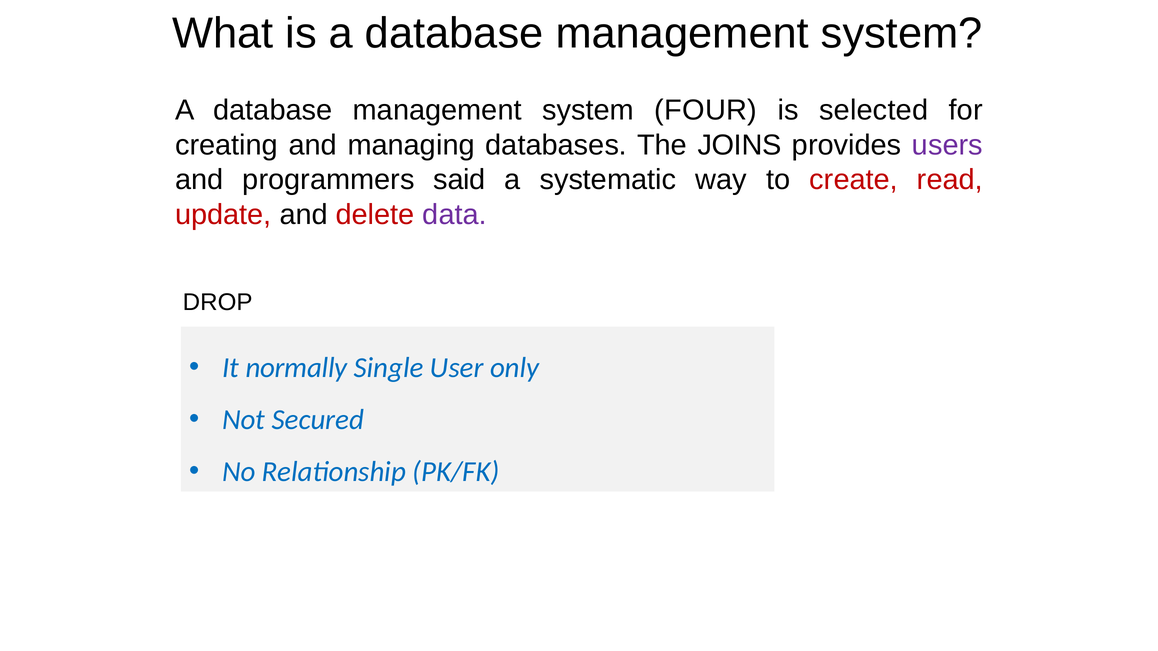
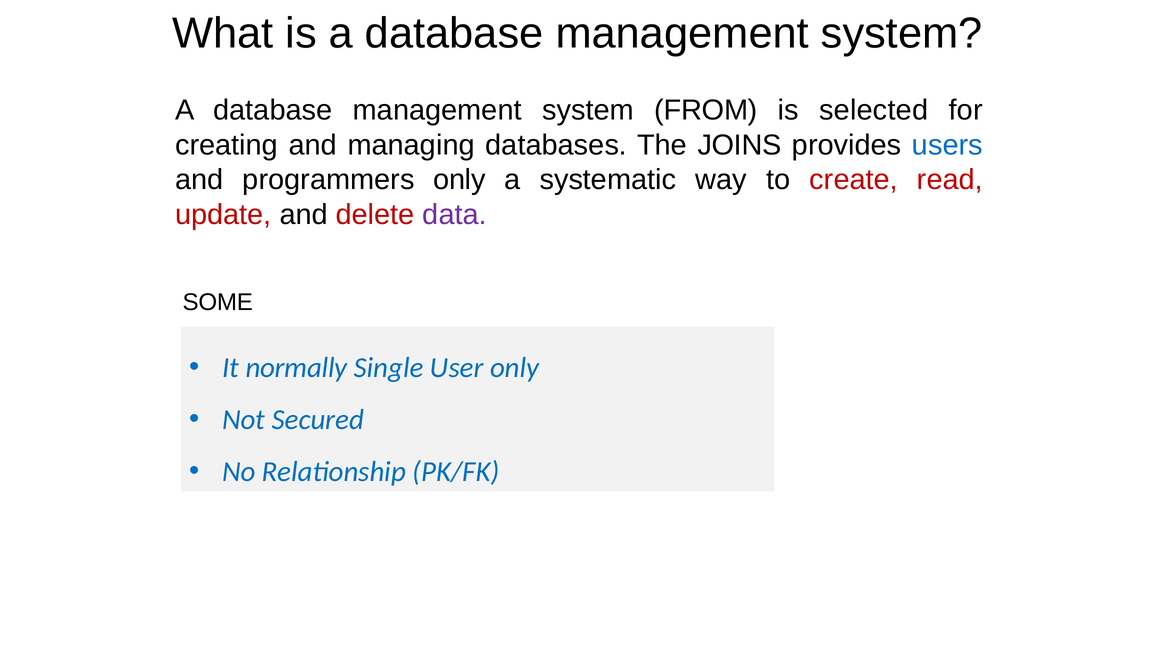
FOUR: FOUR -> FROM (706, 111)
users colour: purple -> blue (947, 145)
programmers said: said -> only (459, 180)
DROP: DROP -> SOME (218, 303)
